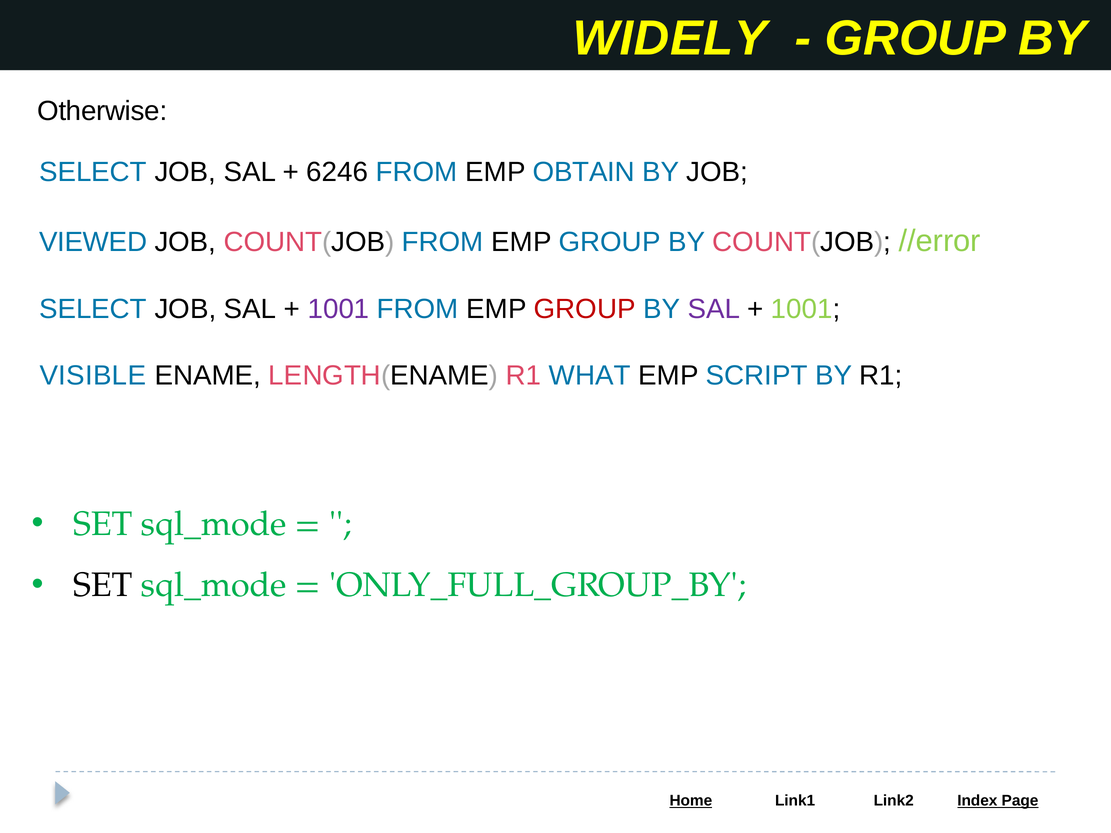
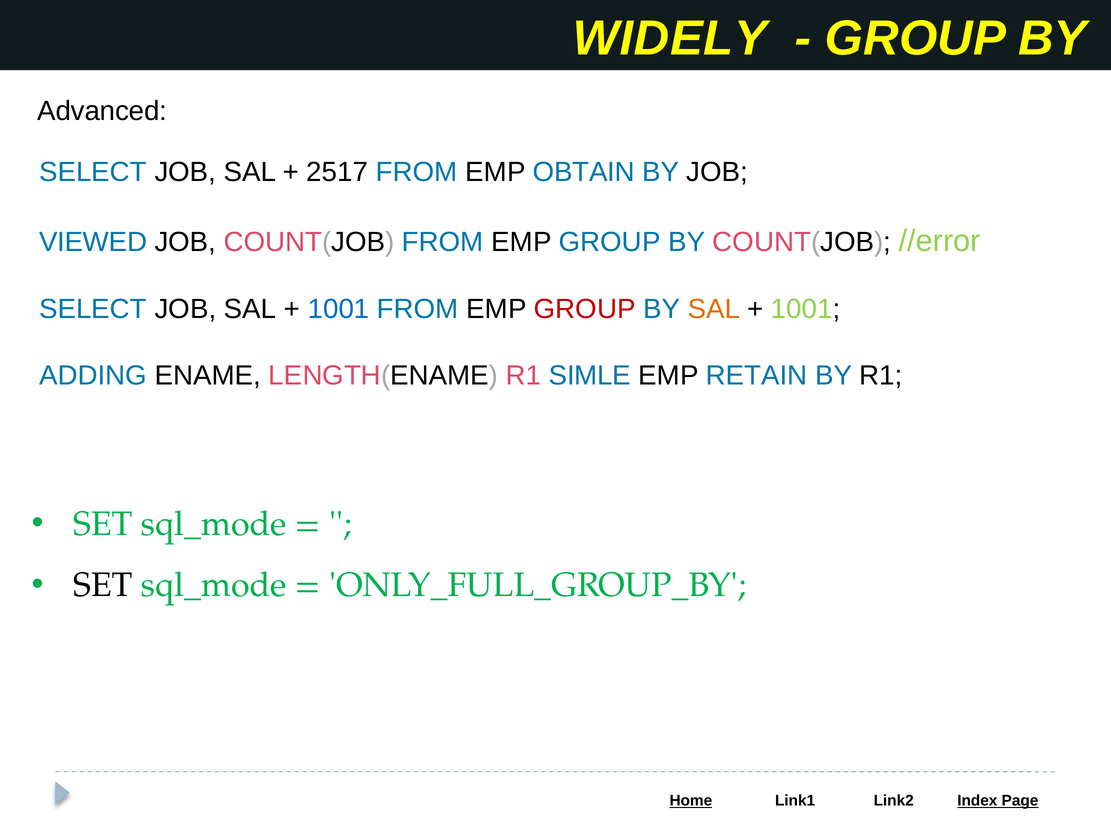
Otherwise: Otherwise -> Advanced (102, 111)
6246: 6246 -> 2517 (337, 172)
1001 colour: purple -> blue (339, 309)
SAL colour: purple -> orange (714, 309)
VISIBLE: VISIBLE -> ADDING (93, 376)
WHAT: WHAT -> SIMLE (590, 376)
SCRIPT: SCRIPT -> RETAIN (757, 376)
